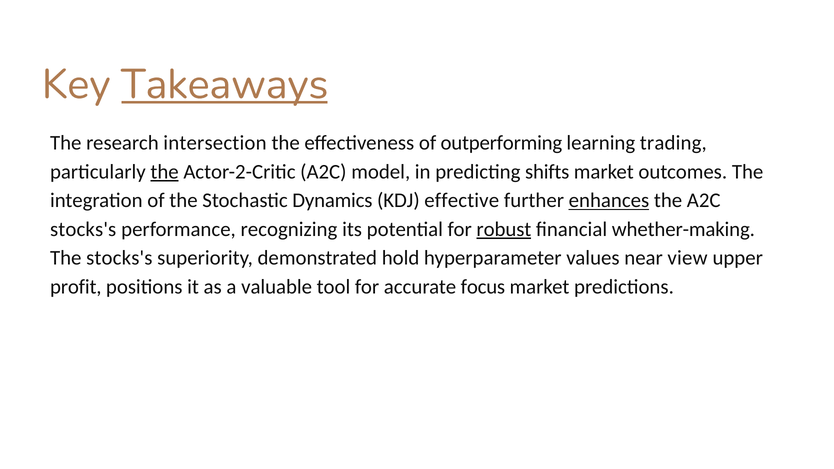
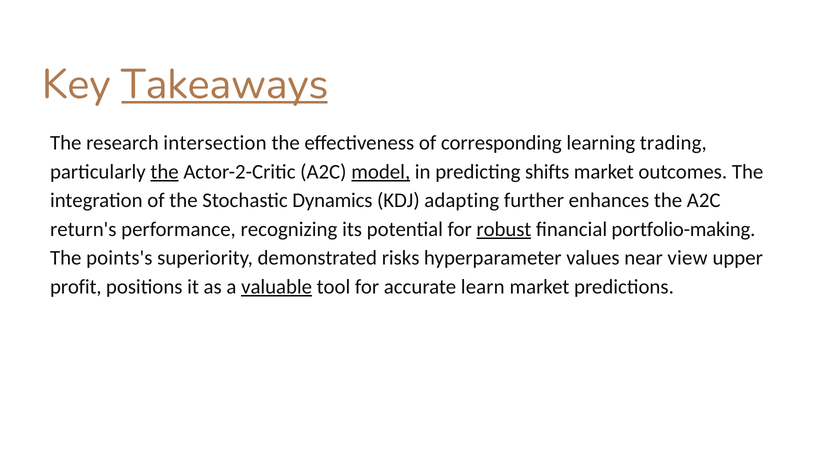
outperforming: outperforming -> corresponding (501, 143)
model underline: none -> present (381, 172)
effective: effective -> adapting (462, 201)
enhances underline: present -> none (609, 201)
stocks's: stocks's -> return's (83, 229)
whether-making: whether-making -> portfolio-making (683, 229)
The stocks's: stocks's -> points's (119, 258)
hold: hold -> risks (401, 258)
valuable underline: none -> present (277, 287)
focus: focus -> learn (483, 287)
